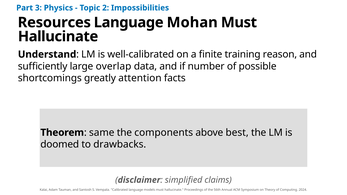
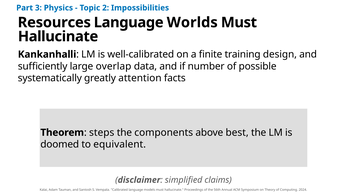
Mohan: Mohan -> Worlds (192, 22)
Understand: Understand -> Kankanhalli (47, 54)
reason: reason -> design (280, 54)
shortcomings: shortcomings -> systematically (50, 78)
same: same -> steps (102, 133)
drawbacks: drawbacks -> equivalent (120, 145)
